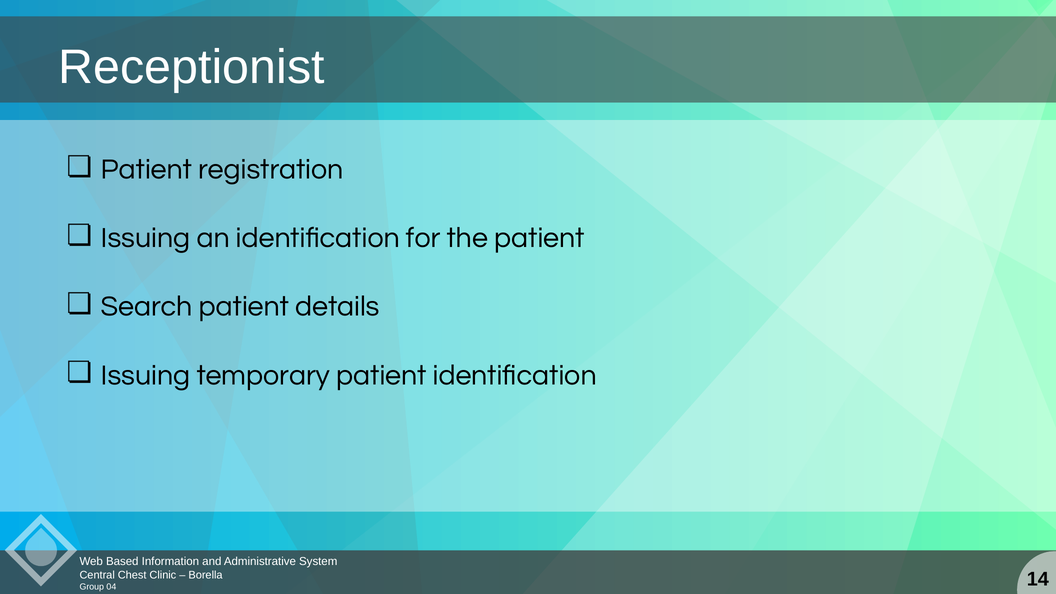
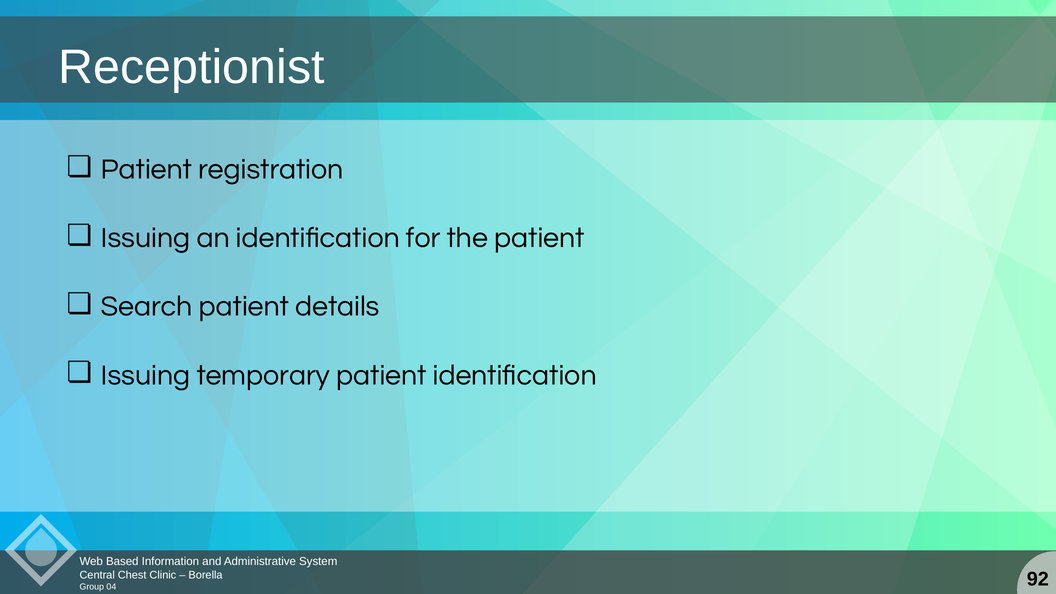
14: 14 -> 92 (1038, 579)
